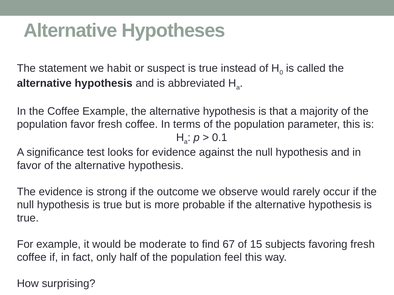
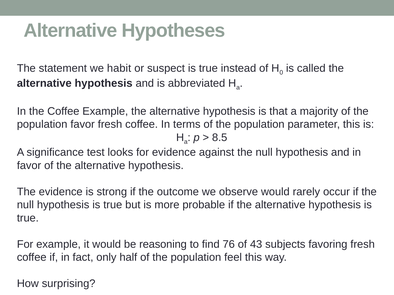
0.1: 0.1 -> 8.5 (220, 138)
moderate: moderate -> reasoning (163, 245)
67: 67 -> 76 (229, 245)
15: 15 -> 43 (256, 245)
